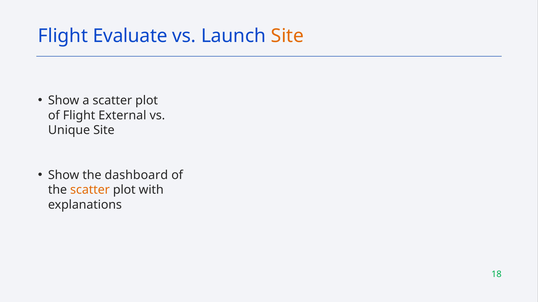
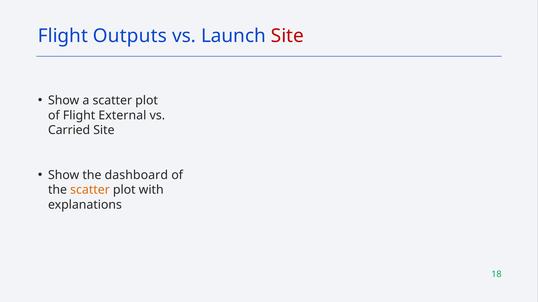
Evaluate: Evaluate -> Outputs (130, 36)
Site colour: orange -> red (287, 36)
Unique: Unique -> Carried (69, 130)
